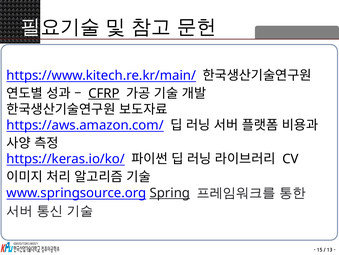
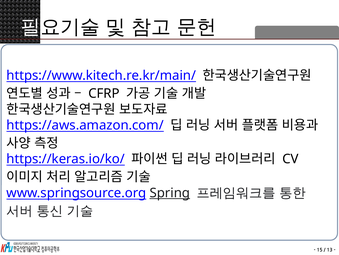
CFRP underline: present -> none (104, 93)
